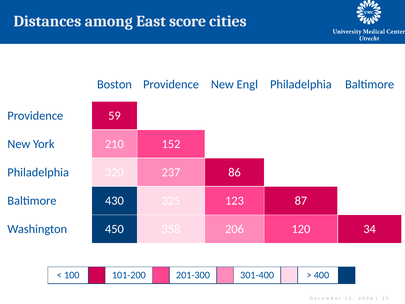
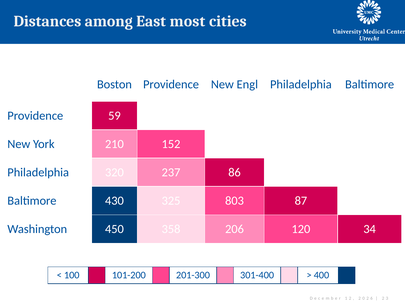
score: score -> most (187, 21)
123: 123 -> 803 (235, 201)
